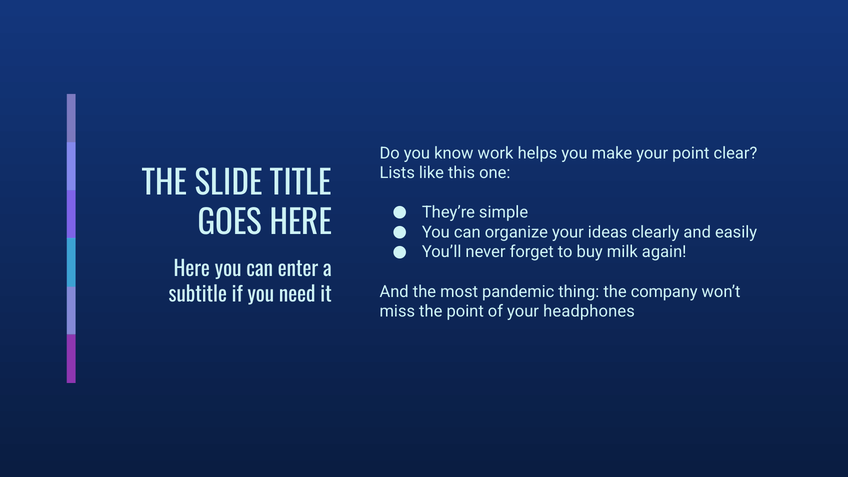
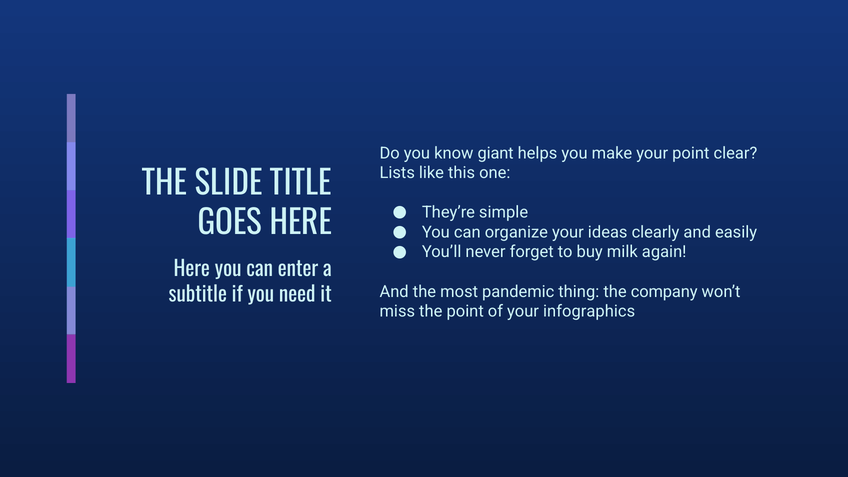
work: work -> giant (496, 153)
headphones: headphones -> infographics (589, 311)
